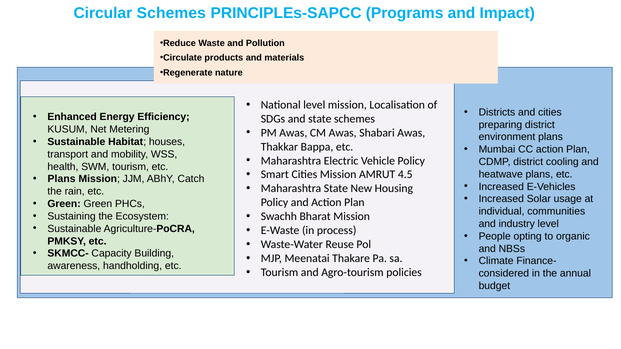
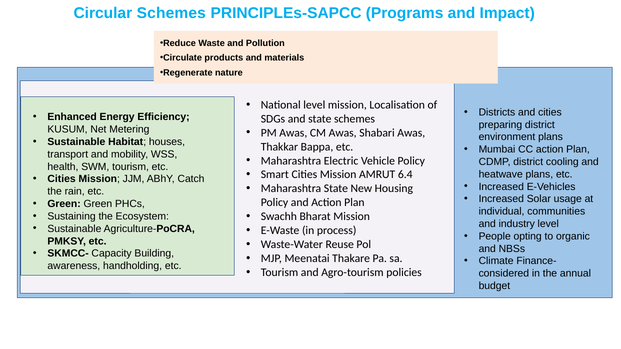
4.5: 4.5 -> 6.4 (405, 175)
Plans: Plans -> Cities (62, 179)
